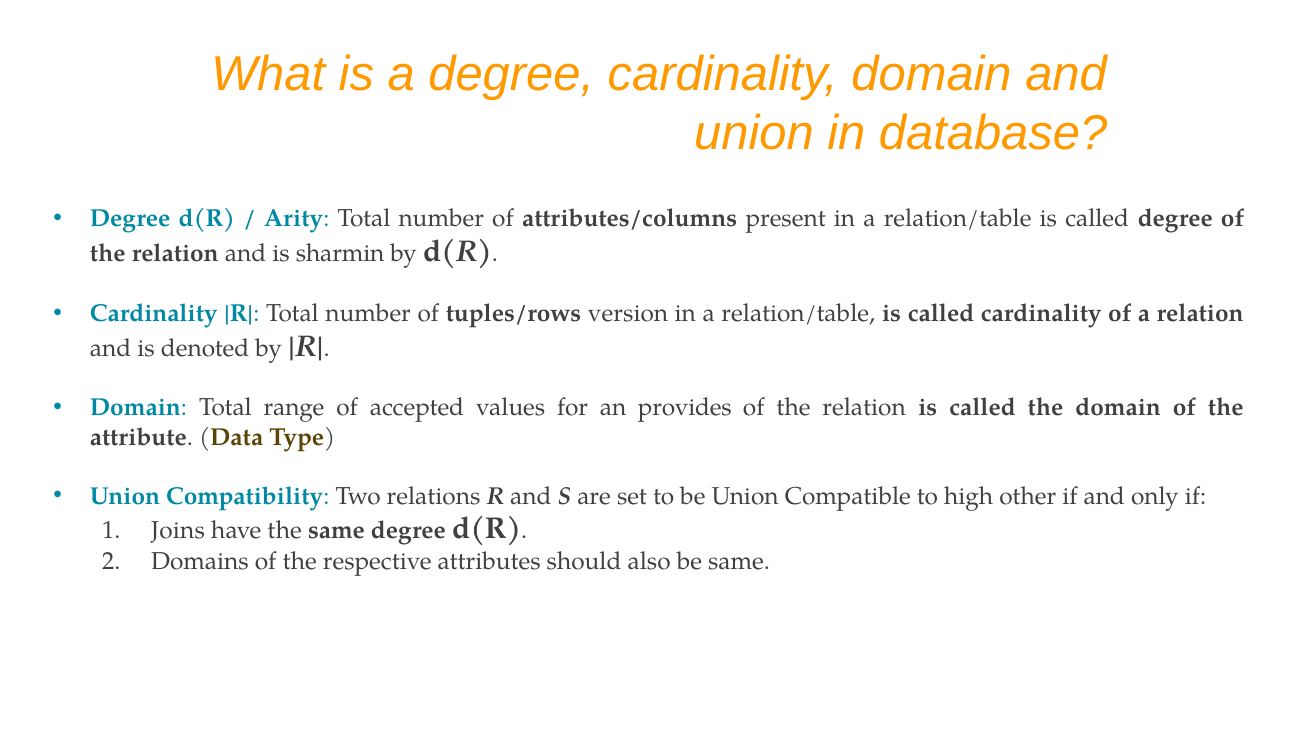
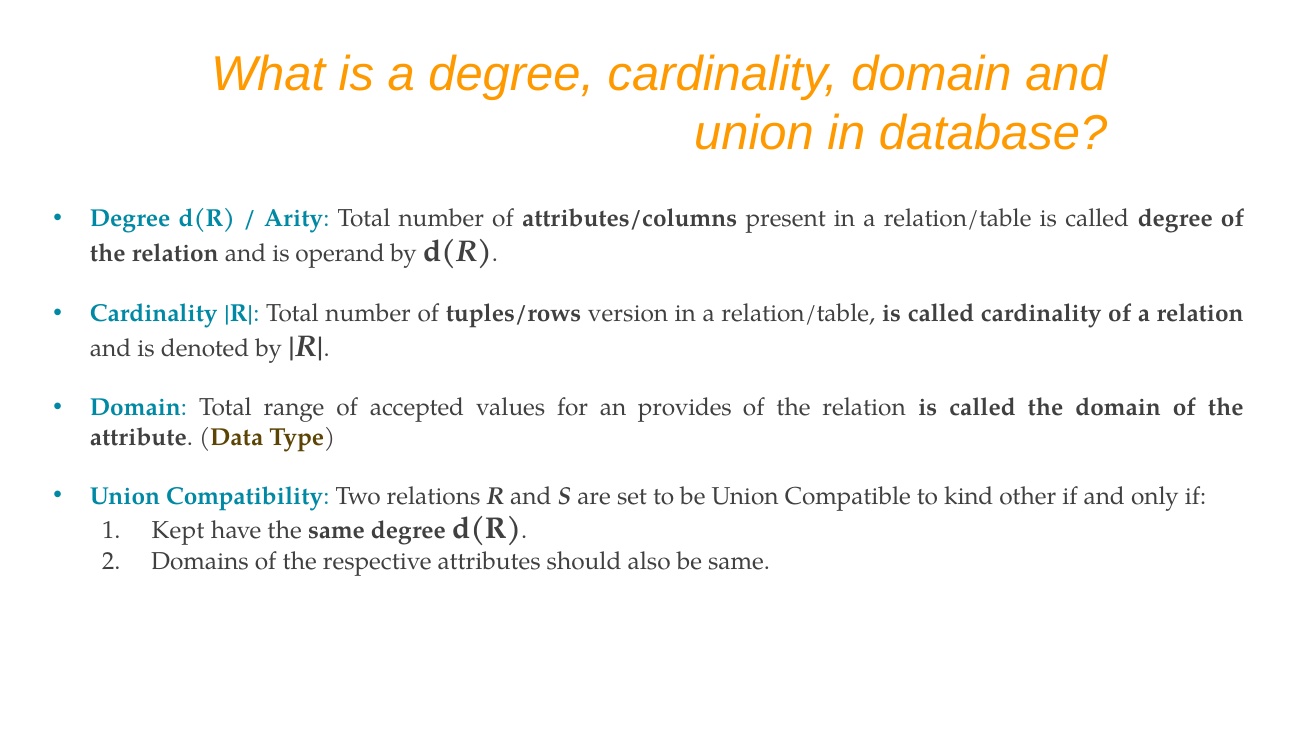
sharmin: sharmin -> operand (340, 254)
high: high -> kind (969, 496)
Joins: Joins -> Kept (178, 531)
